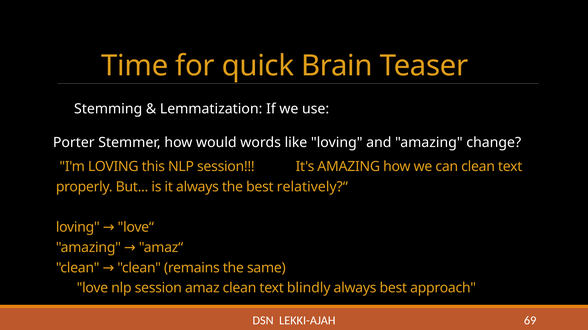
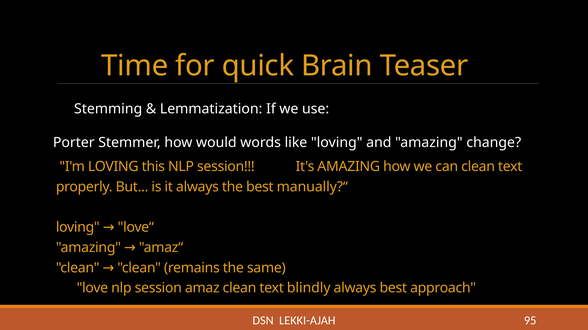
relatively?“: relatively?“ -> manually?“ (312, 187)
69: 69 -> 95 (530, 321)
